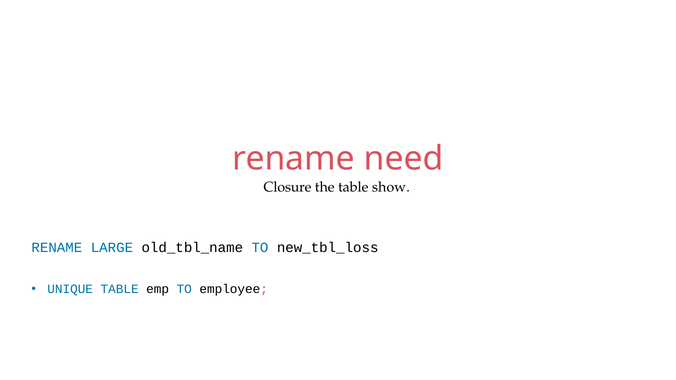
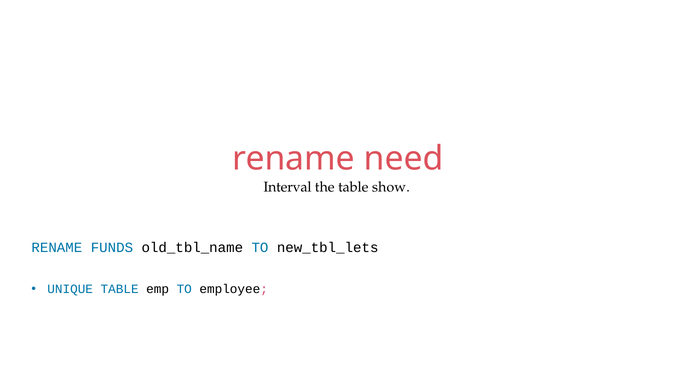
Closure: Closure -> Interval (288, 187)
LARGE: LARGE -> FUNDS (112, 248)
new_tbl_loss: new_tbl_loss -> new_tbl_lets (328, 248)
